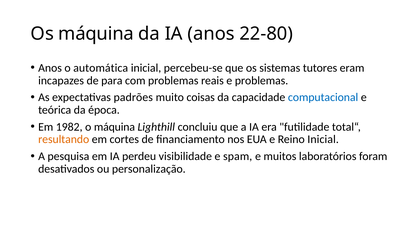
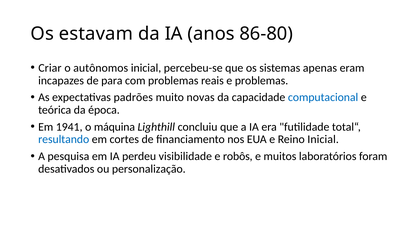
Os máquina: máquina -> estavam (96, 34)
22-80: 22-80 -> 86-80 (266, 34)
Anos: Anos -> Criar (50, 68)
automática: automática -> autônomos (101, 68)
tutores: tutores -> apenas (320, 68)
coisas: coisas -> novas (201, 97)
1982: 1982 -> 1941 (69, 127)
resultando colour: orange -> blue (64, 140)
spam: spam -> robôs (238, 156)
